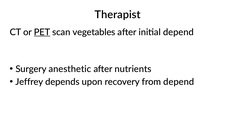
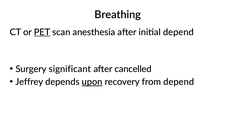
Therapist: Therapist -> Breathing (118, 15)
vegetables: vegetables -> anesthesia (94, 32)
anesthetic: anesthetic -> significant (70, 69)
nutrients: nutrients -> cancelled (133, 69)
upon underline: none -> present (92, 82)
